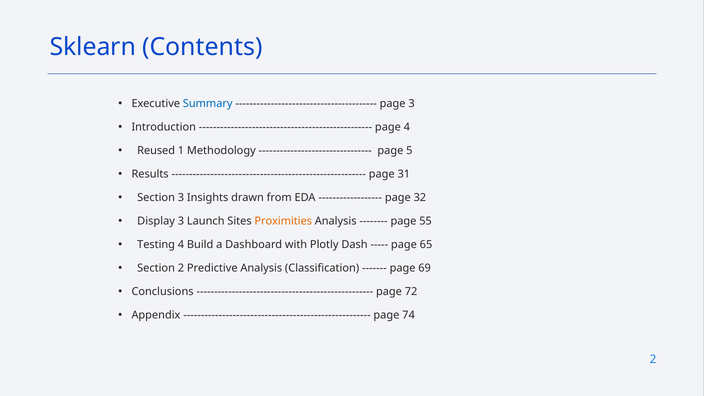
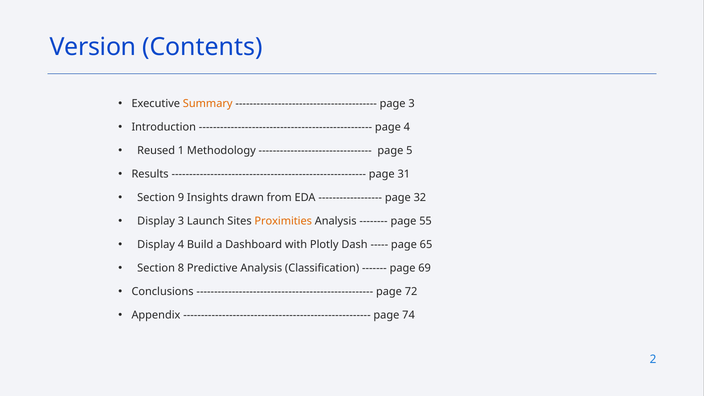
Sklearn: Sklearn -> Version (93, 47)
Summary colour: blue -> orange (208, 104)
Section 3: 3 -> 9 (181, 198)
Testing: Testing -> Display (156, 245)
Section 2: 2 -> 8 (181, 268)
